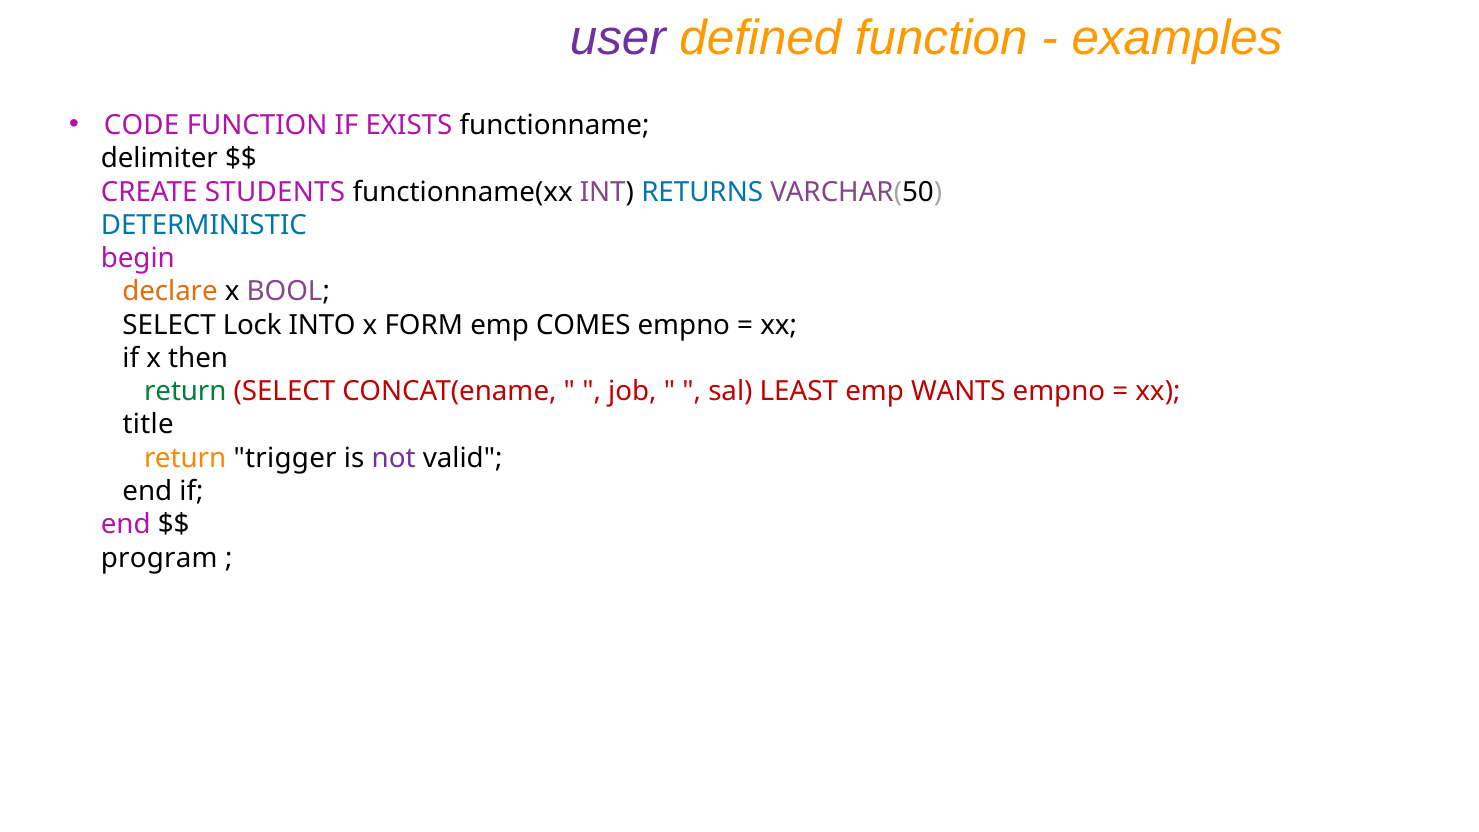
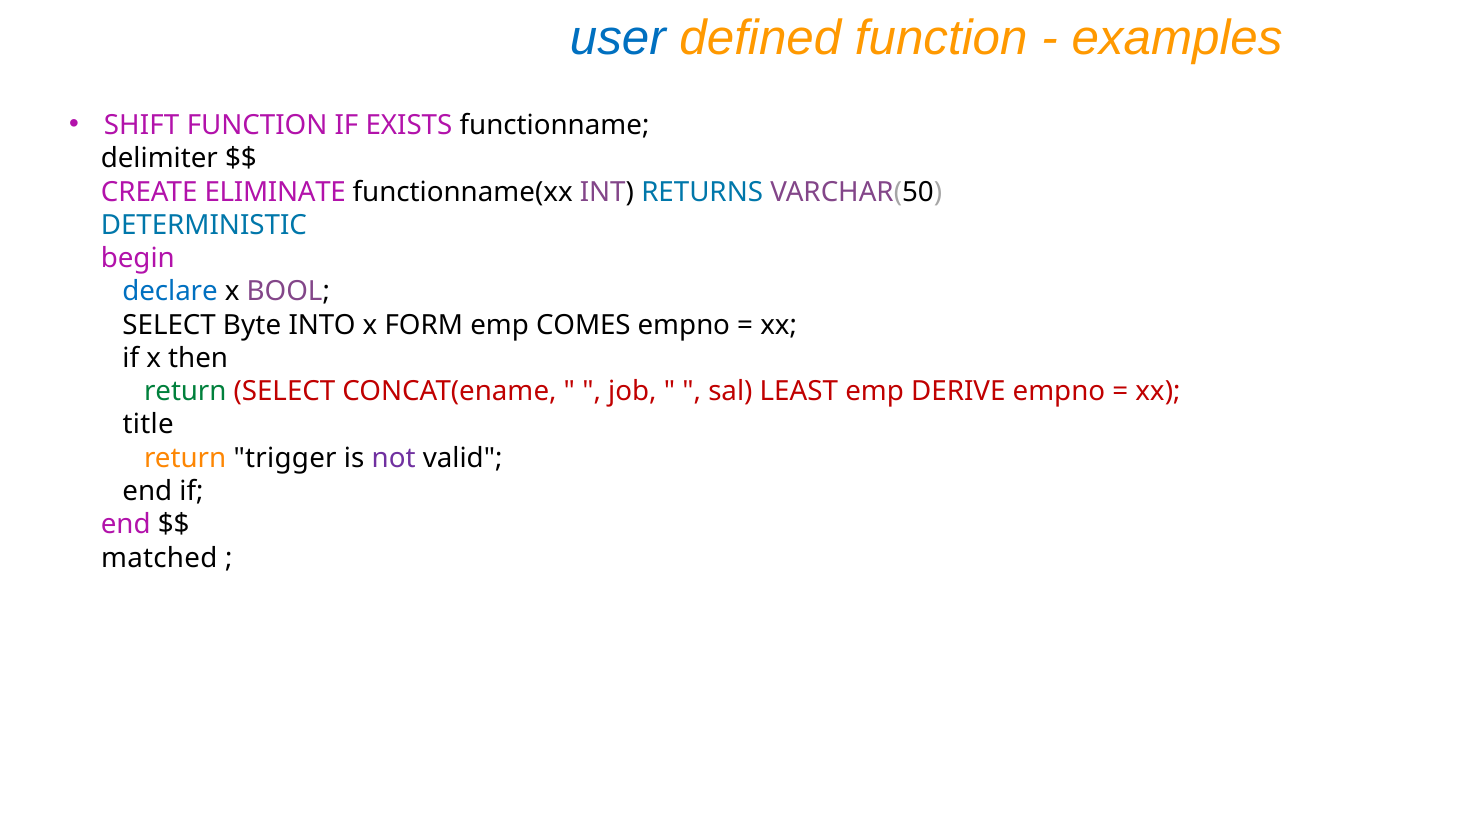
user colour: purple -> blue (618, 38)
CODE: CODE -> SHIFT (142, 125)
STUDENTS: STUDENTS -> ELIMINATE (275, 192)
declare colour: orange -> blue (170, 292)
Lock: Lock -> Byte (252, 325)
WANTS: WANTS -> DERIVE (958, 392)
program: program -> matched (159, 558)
